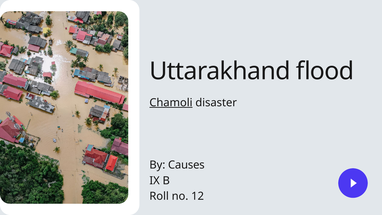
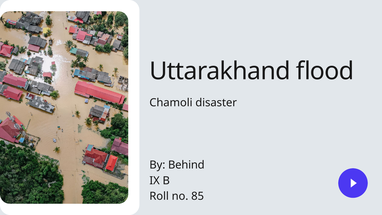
Chamoli underline: present -> none (171, 103)
Causes: Causes -> Behind (186, 165)
12: 12 -> 85 (198, 196)
